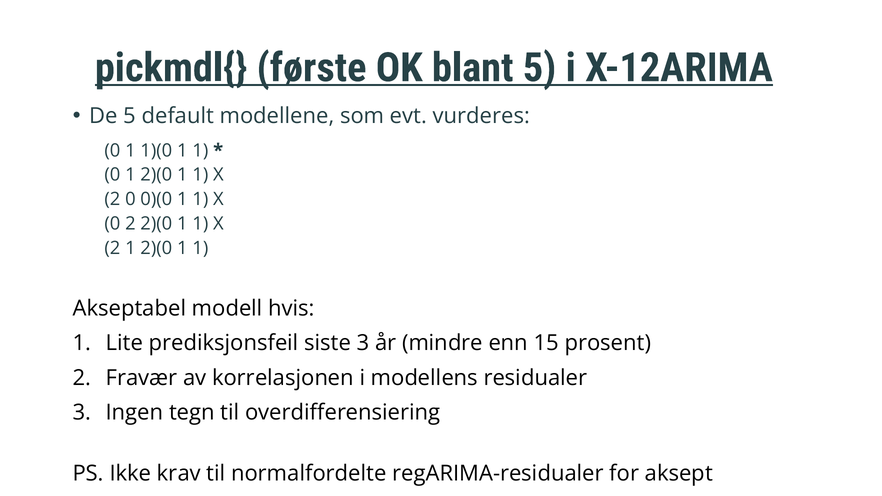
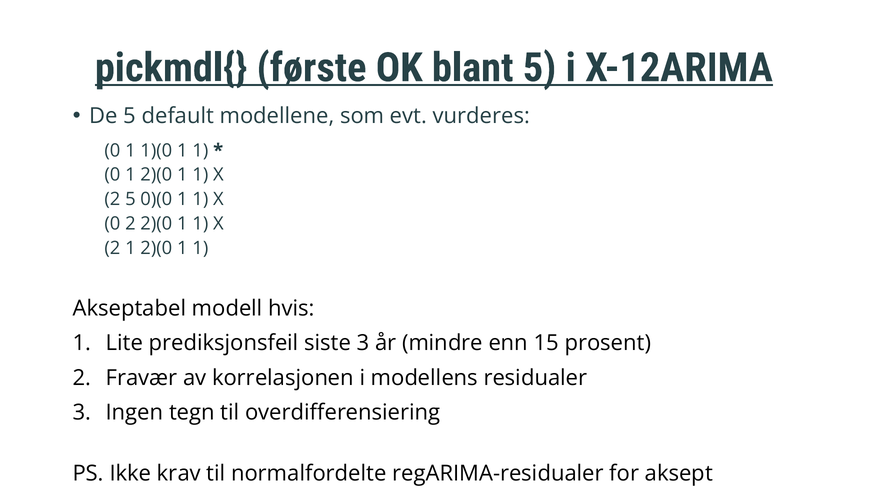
2 0: 0 -> 5 (130, 199)
